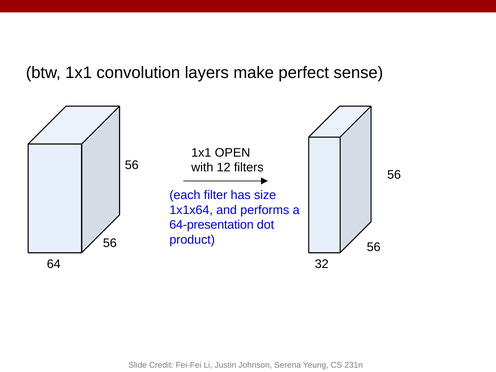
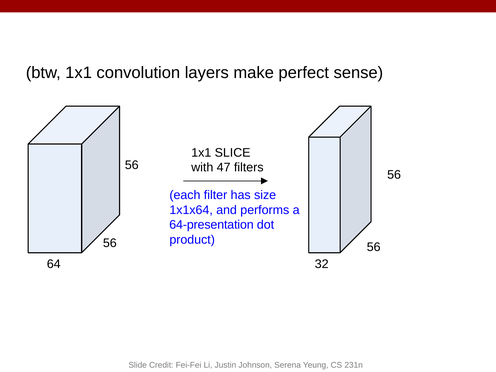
OPEN: OPEN -> SLICE (233, 153)
12: 12 -> 47 (224, 168)
